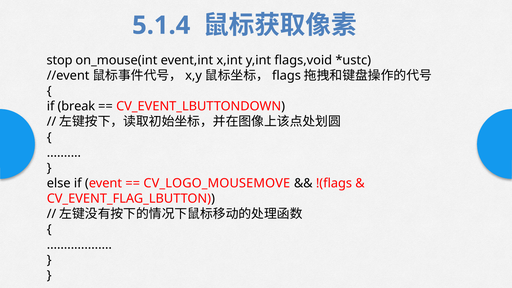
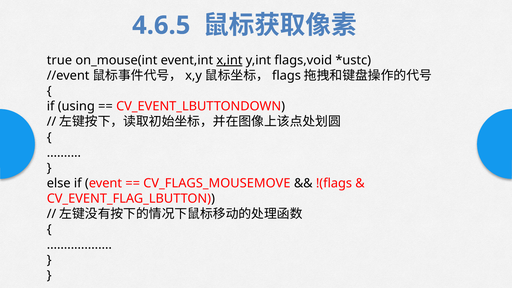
5.1.4: 5.1.4 -> 4.6.5 (161, 25)
stop: stop -> true (59, 60)
x,int underline: none -> present (229, 60)
break: break -> using (76, 106)
CV_LOGO_MOUSEMOVE: CV_LOGO_MOUSEMOVE -> CV_FLAGS_MOUSEMOVE (217, 183)
